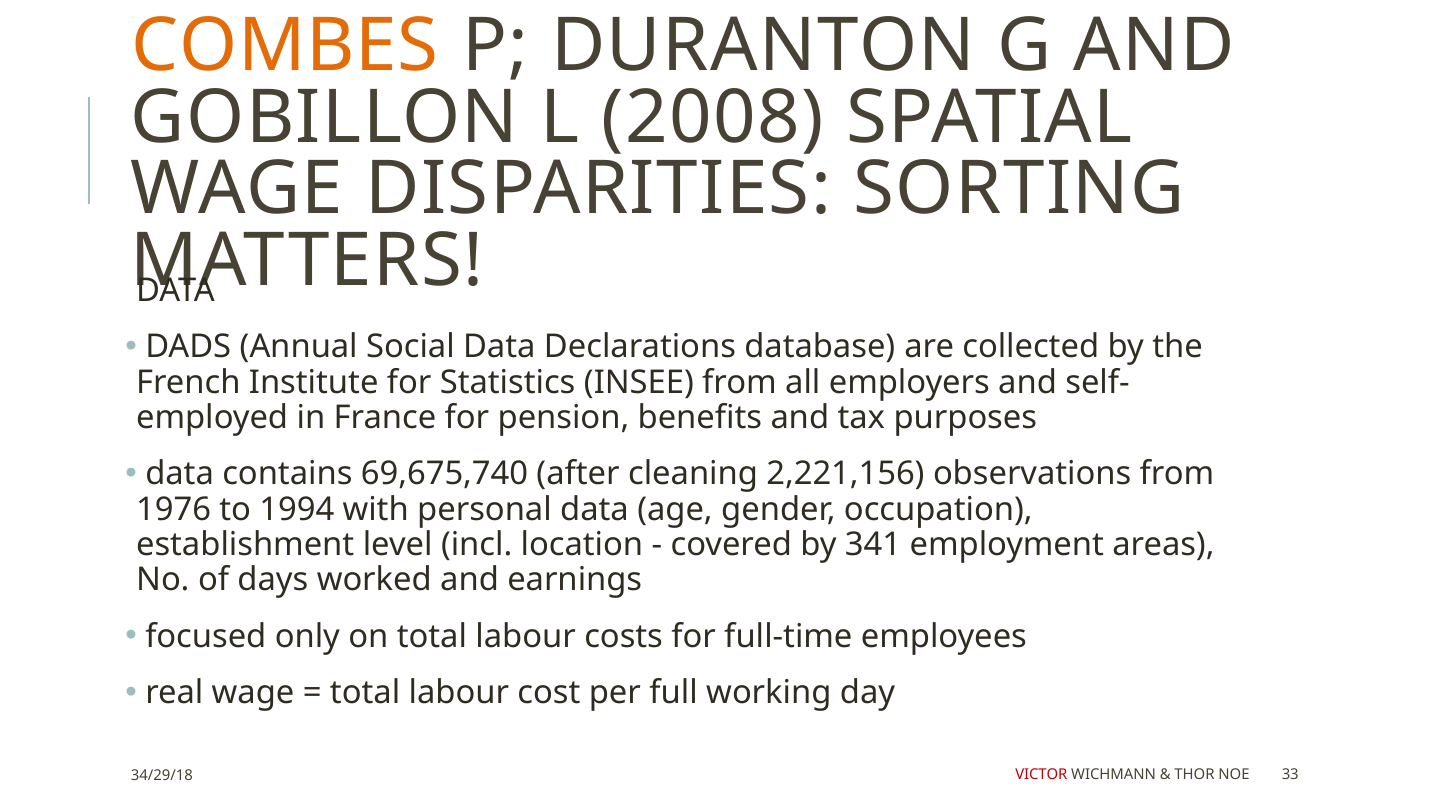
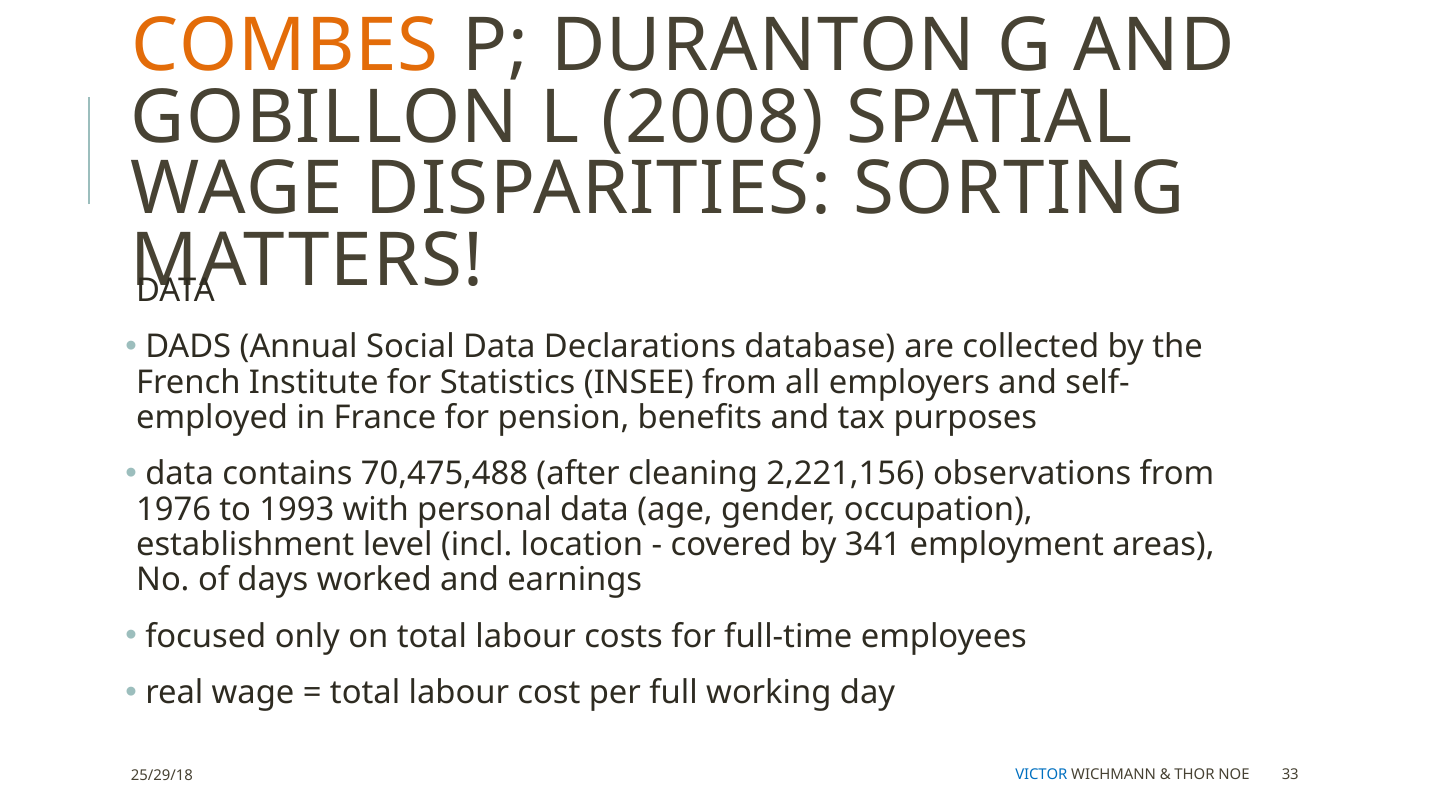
69,675,740: 69,675,740 -> 70,475,488 (445, 474)
1994: 1994 -> 1993 (297, 510)
VICTOR colour: red -> blue (1041, 775)
34/29/18: 34/29/18 -> 25/29/18 (162, 776)
